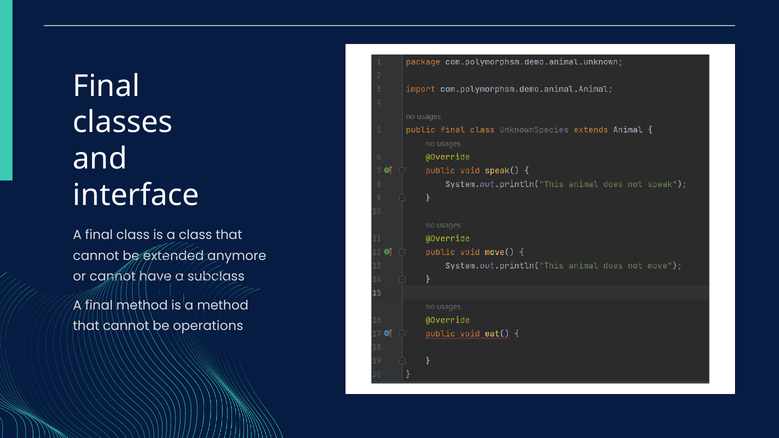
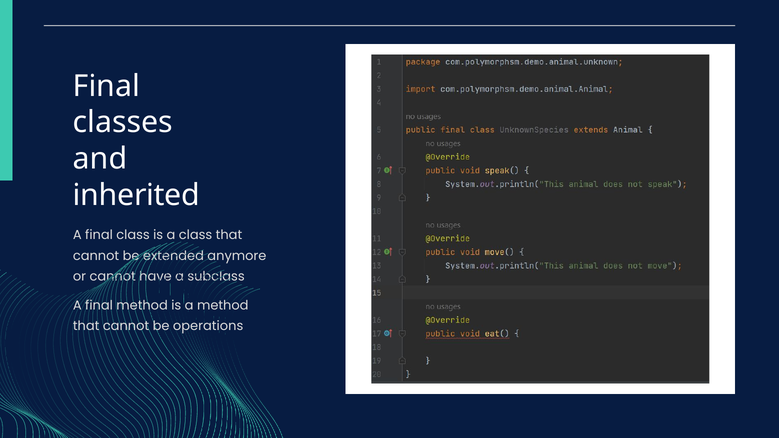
interface: interface -> inherited (136, 195)
